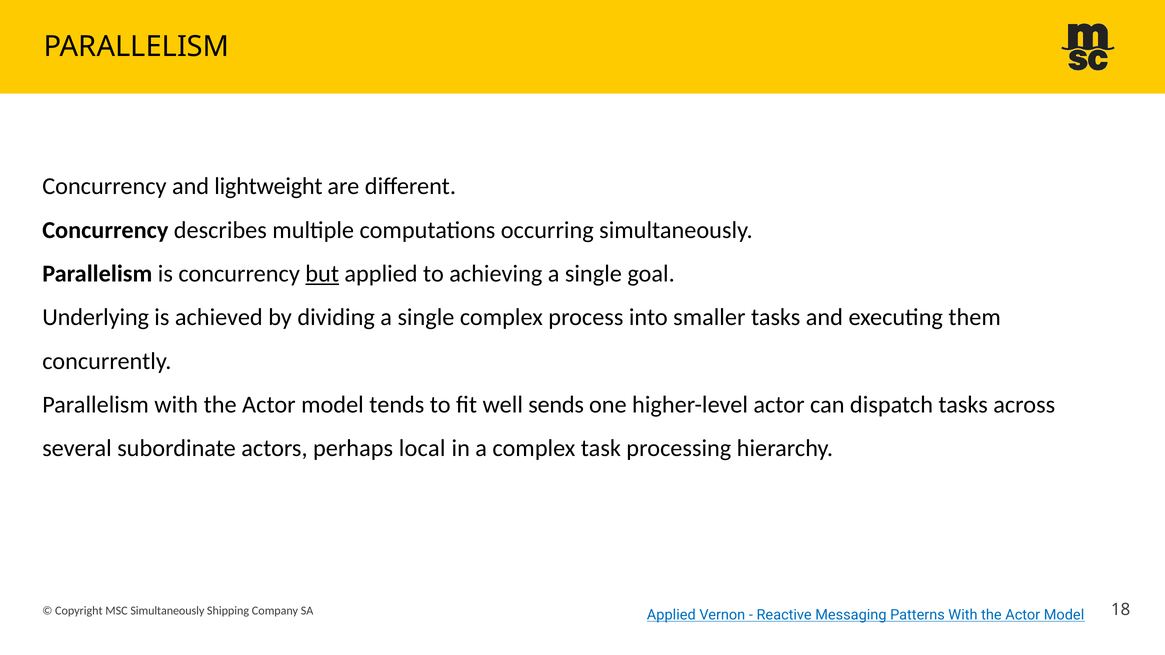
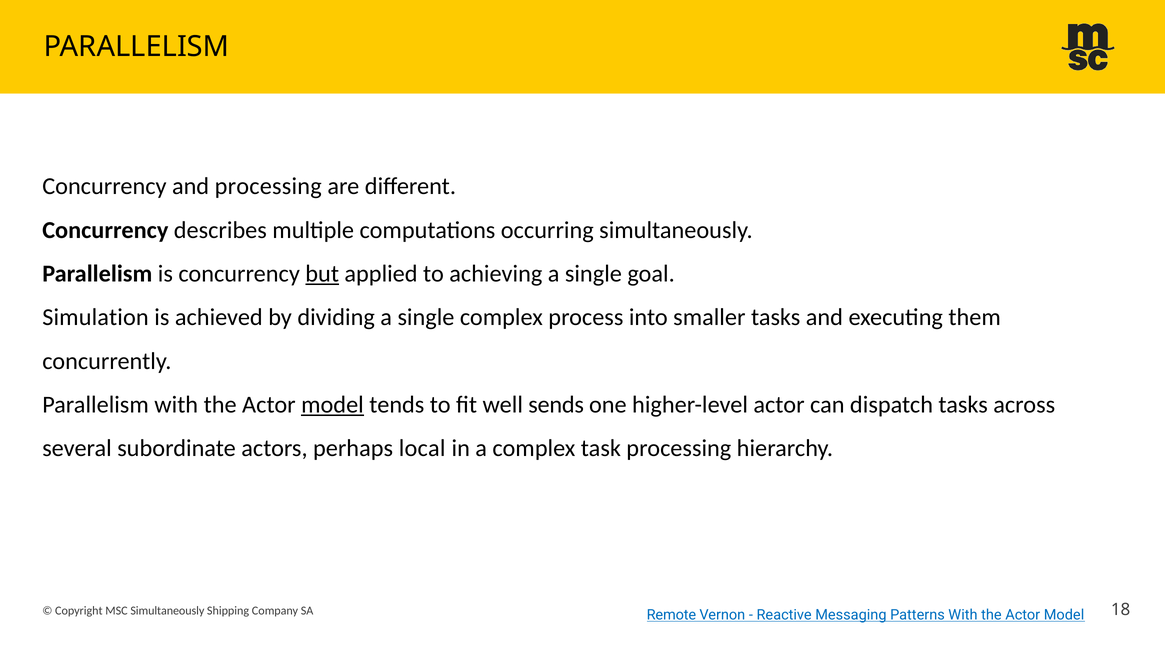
and lightweight: lightweight -> processing (268, 187)
Underlying: Underlying -> Simulation (95, 318)
model underline: none -> present (332, 405)
Applied: Applied -> Remote (671, 615)
